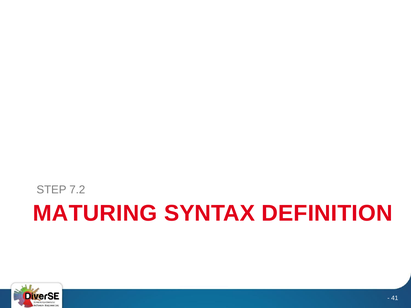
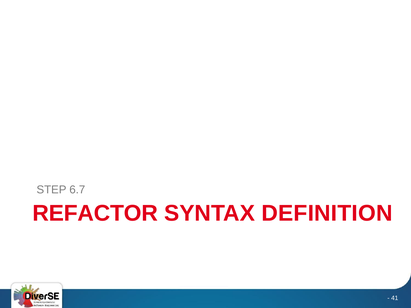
7.2: 7.2 -> 6.7 (77, 190)
MATURING: MATURING -> REFACTOR (95, 213)
